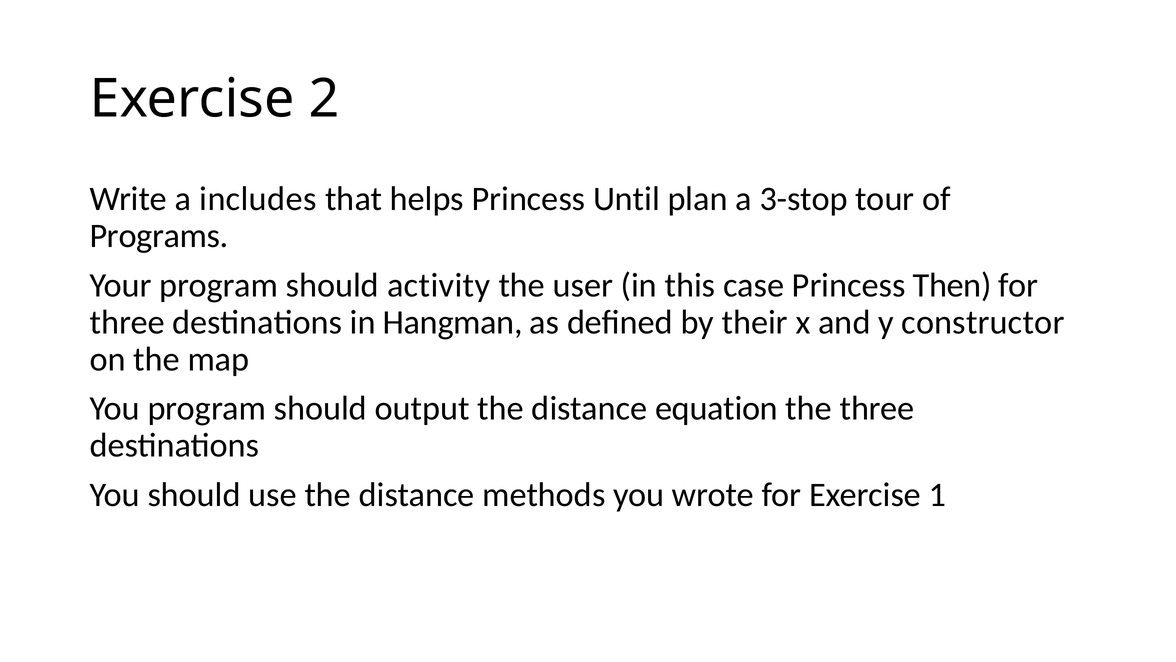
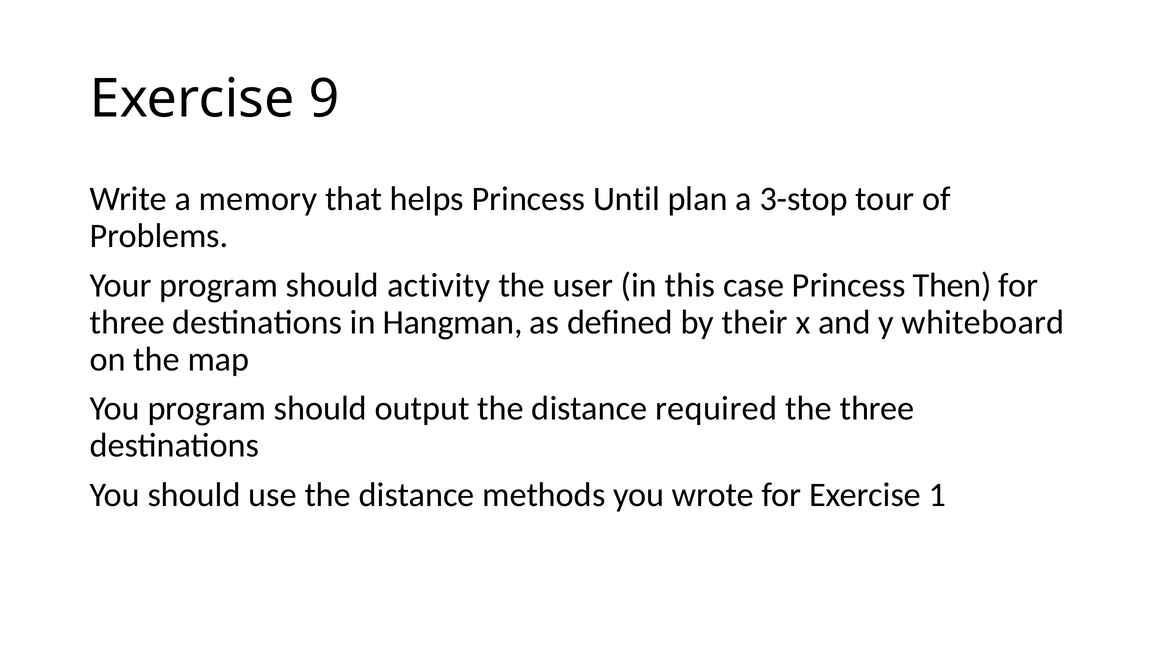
2: 2 -> 9 (324, 99)
includes: includes -> memory (258, 199)
Programs: Programs -> Problems (159, 236)
constructor: constructor -> whiteboard (983, 322)
equation: equation -> required (716, 408)
